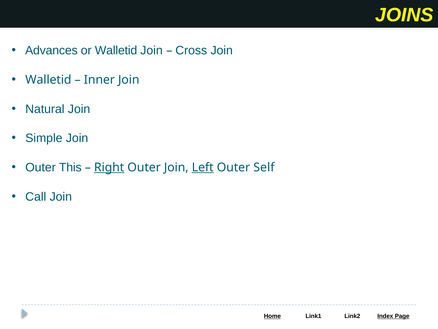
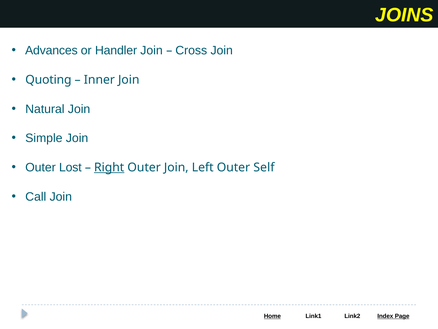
or Walletid: Walletid -> Handler (116, 50)
Walletid: Walletid -> Quoting (48, 80)
This: This -> Lost (70, 167)
Left underline: present -> none (203, 167)
